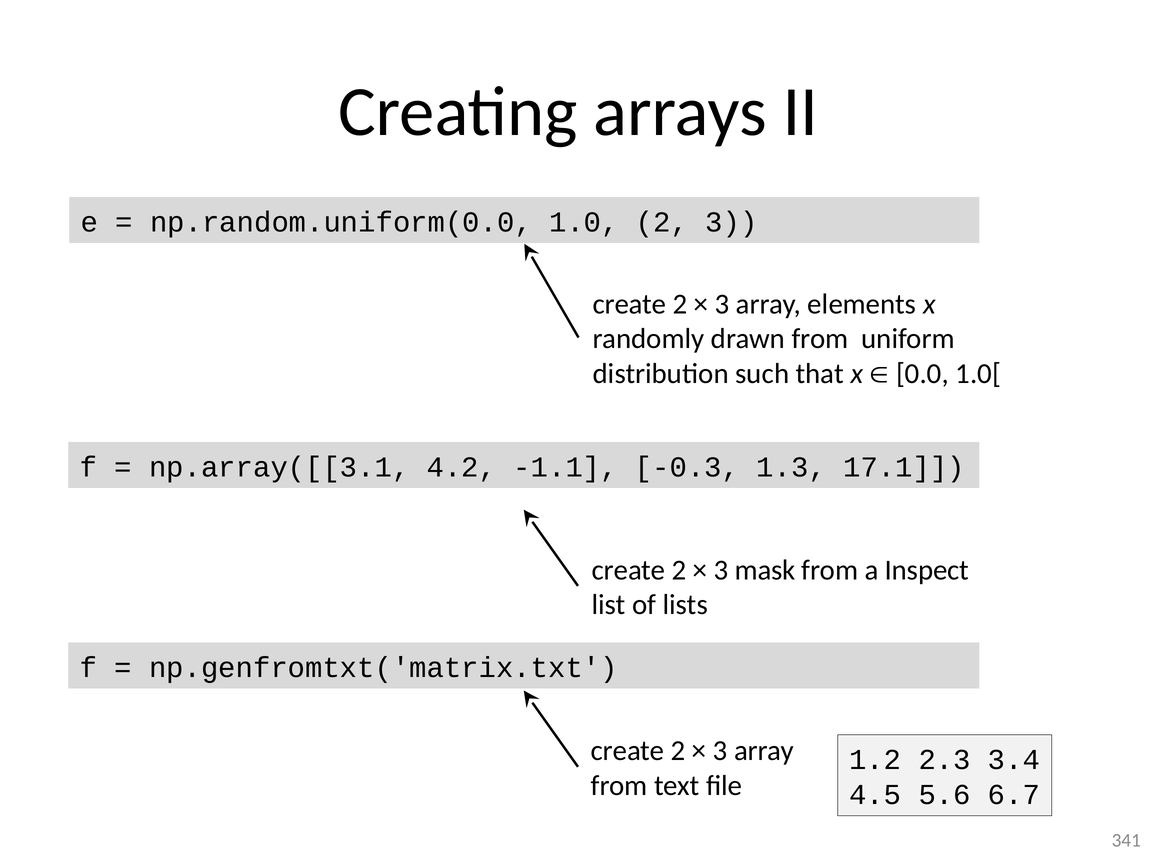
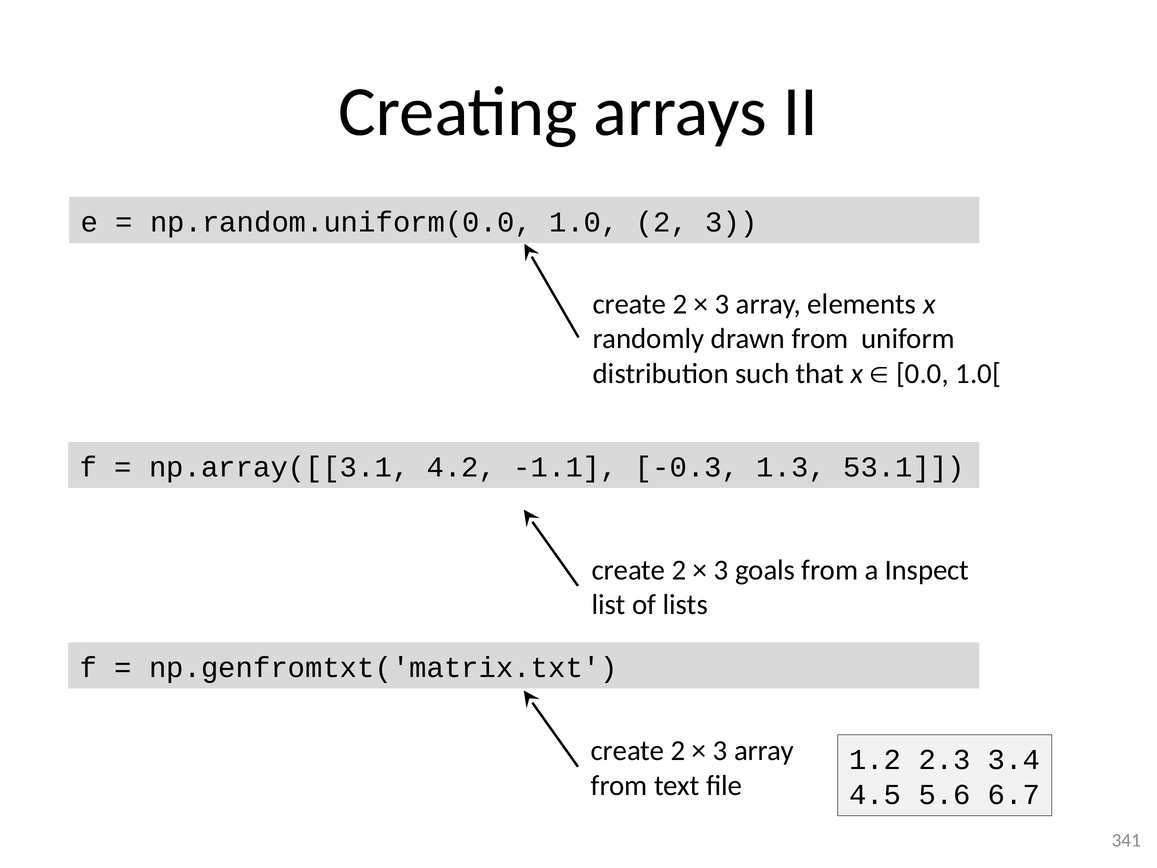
17.1: 17.1 -> 53.1 (904, 467)
mask: mask -> goals (765, 570)
